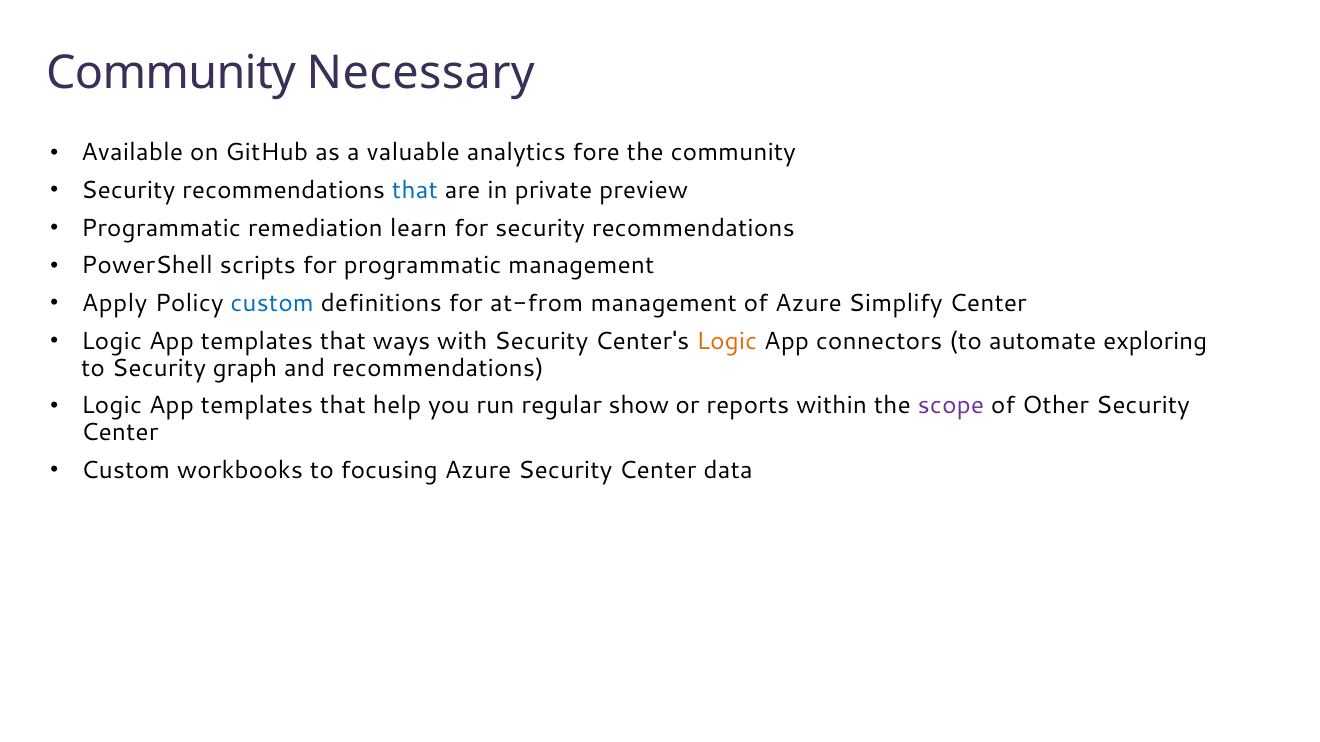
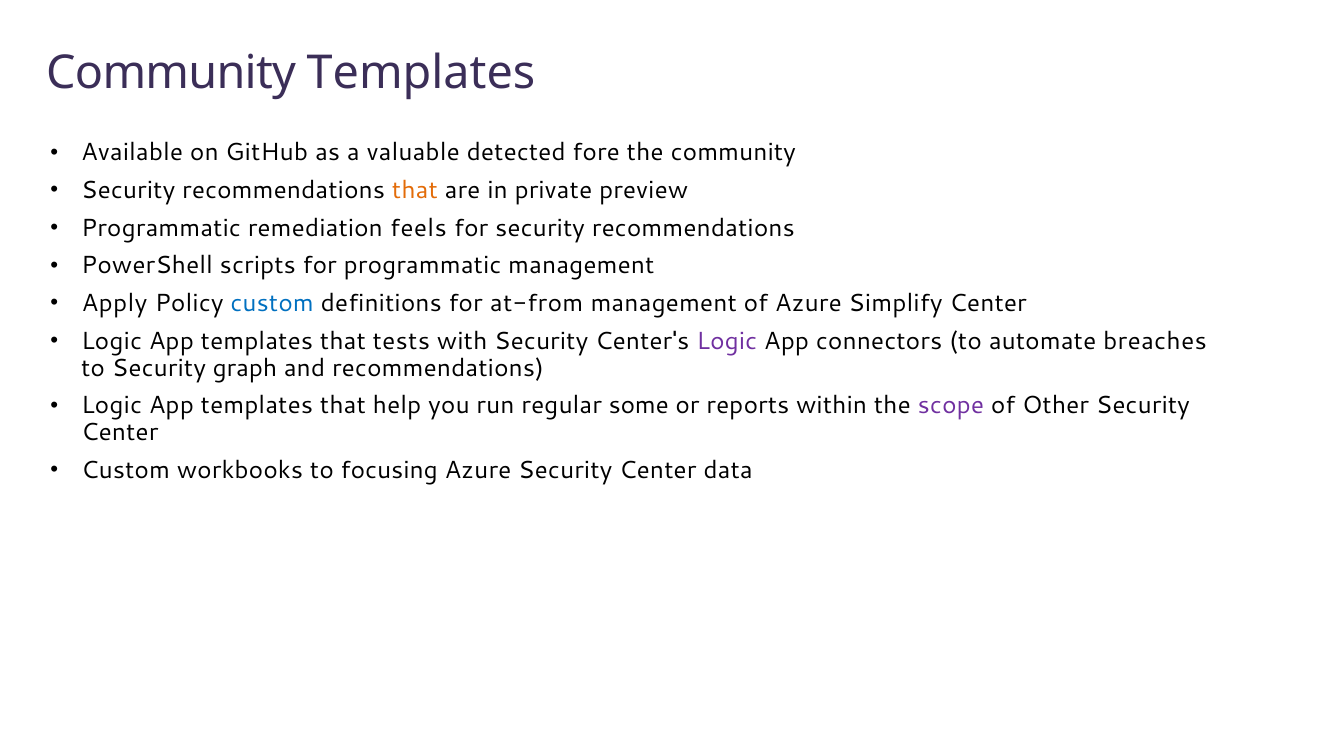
Community Necessary: Necessary -> Templates (421, 73)
analytics: analytics -> detected (516, 153)
that colour: blue -> orange (415, 191)
learn: learn -> feels (419, 228)
ways: ways -> tests (401, 341)
Logic colour: orange -> purple (727, 341)
exploring: exploring -> breaches (1155, 341)
show: show -> some (639, 406)
